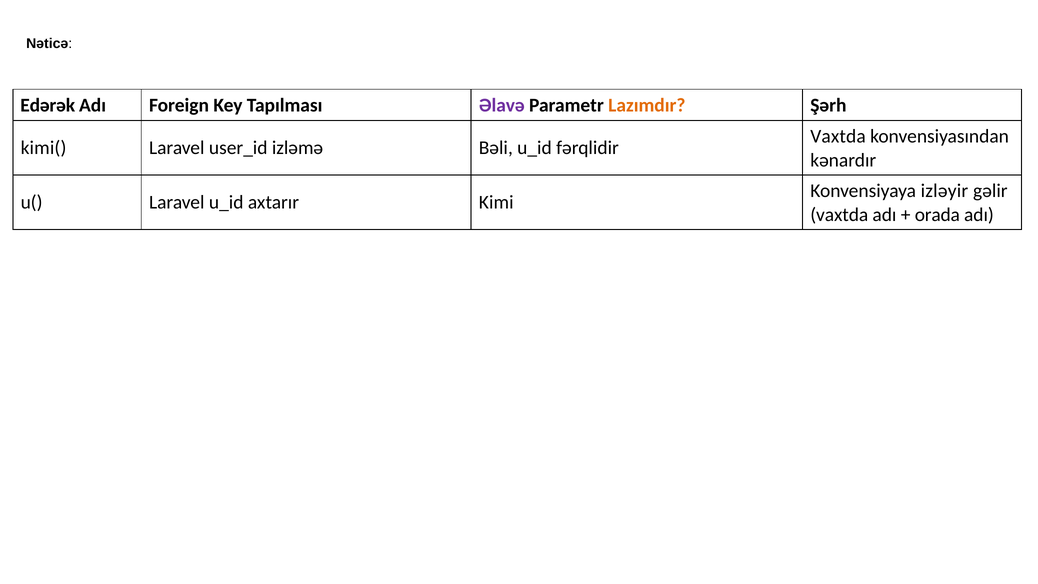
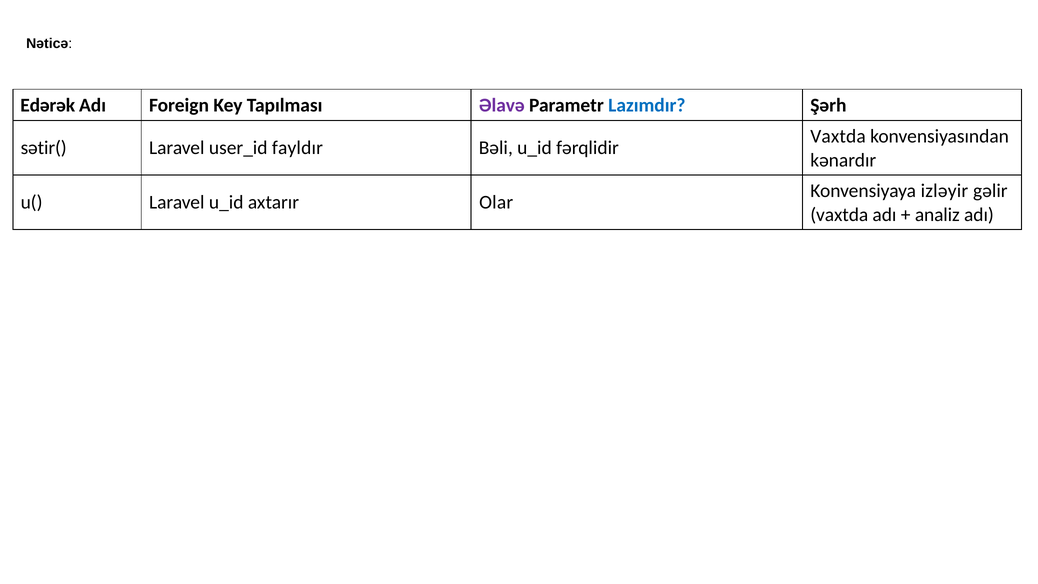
Lazımdır colour: orange -> blue (647, 105)
kimi(: kimi( -> sətir( (44, 148)
izləmə: izləmə -> fayldır (297, 148)
Kimi: Kimi -> Olar (496, 202)
orada: orada -> analiz (937, 215)
